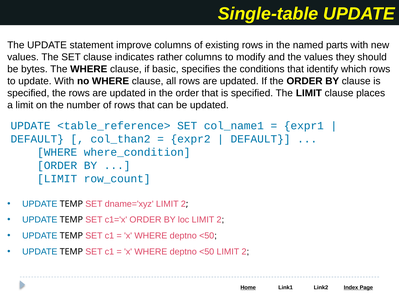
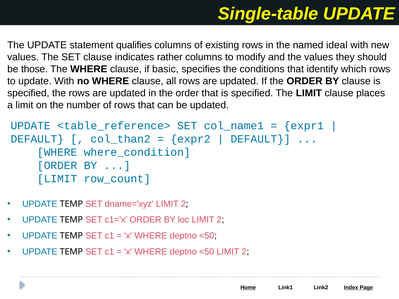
improve: improve -> qualifies (134, 45)
parts: parts -> ideal (337, 45)
bytes: bytes -> those (34, 69)
